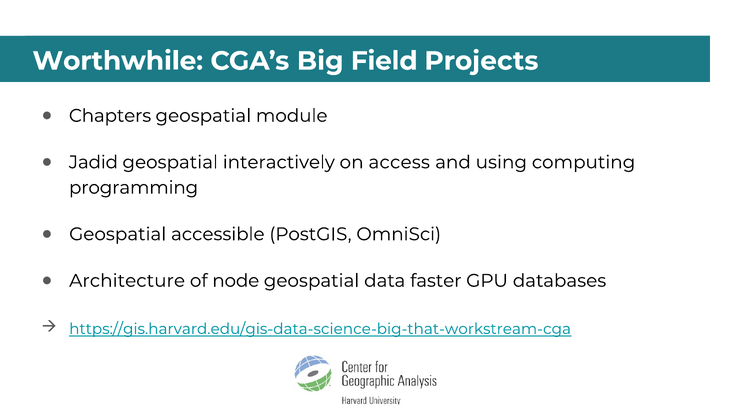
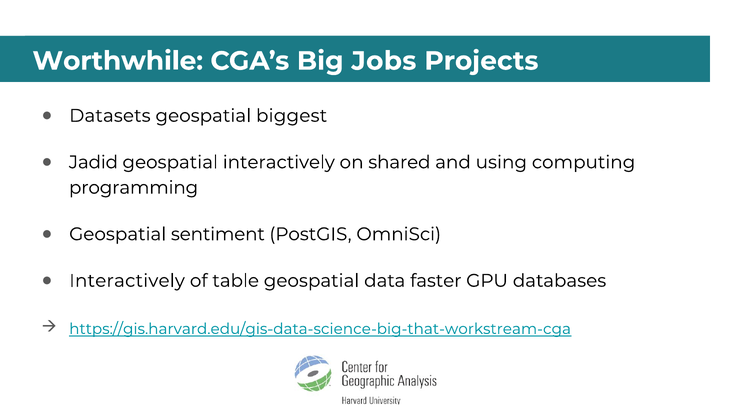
Field: Field -> Jobs (384, 61)
Chapters: Chapters -> Datasets (110, 116)
module: module -> biggest (292, 116)
access: access -> shared (399, 162)
accessible: accessible -> sentiment (218, 234)
Architecture: Architecture -> Interactively (127, 280)
node: node -> table (236, 280)
